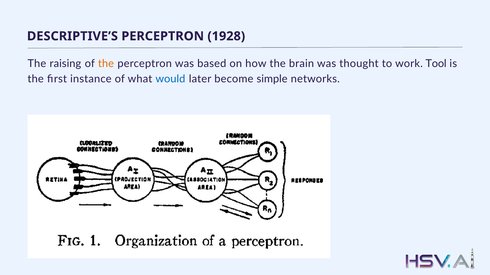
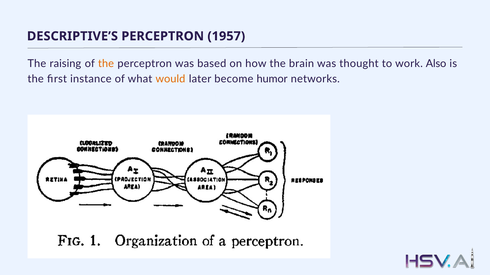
1928: 1928 -> 1957 (226, 36)
Tool: Tool -> Also (436, 64)
would colour: blue -> orange (170, 79)
simple: simple -> humor (272, 79)
